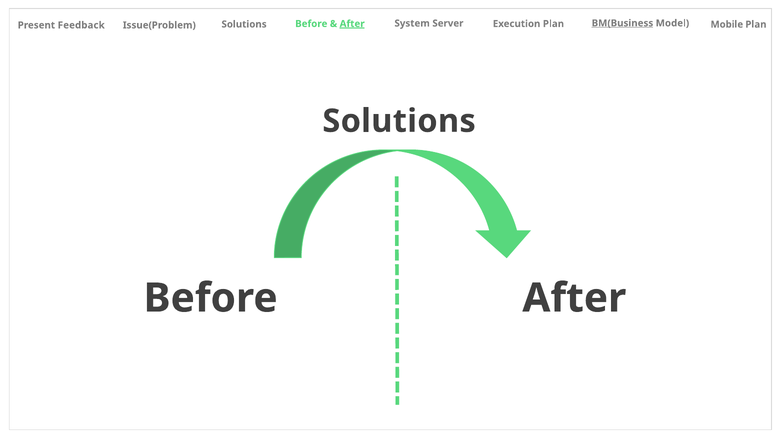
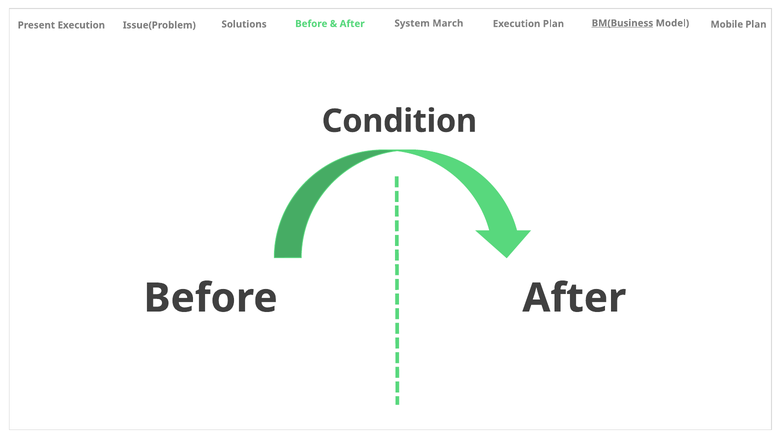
After underline: present -> none (352, 24)
Server: Server -> March (448, 23)
Present Feedback: Feedback -> Execution (81, 25)
Solutions: Solutions -> Condition (399, 121)
